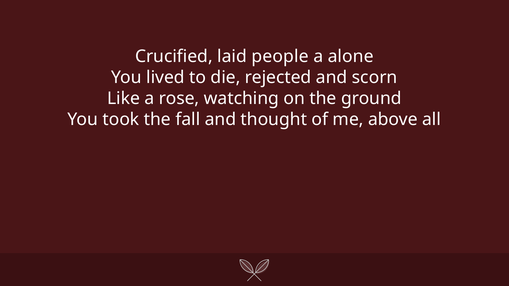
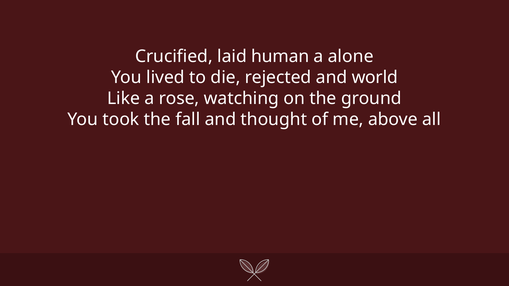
people: people -> human (280, 57)
scorn: scorn -> world (375, 78)
